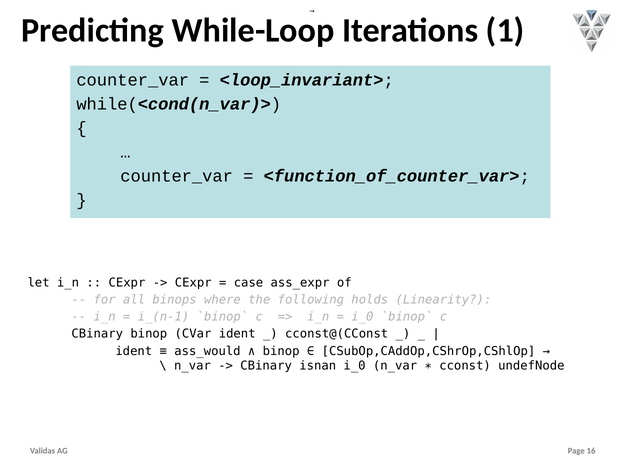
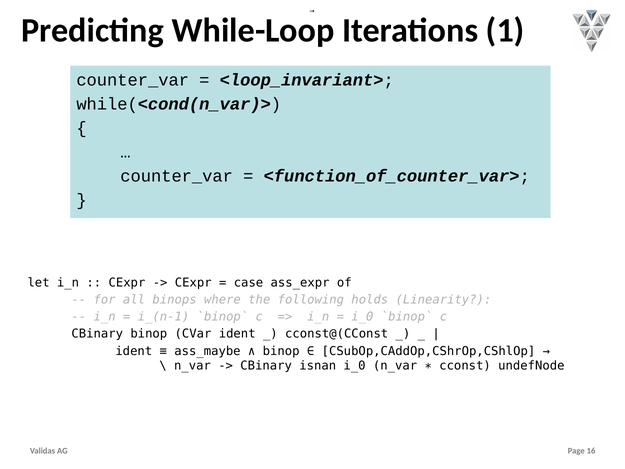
ass_would: ass_would -> ass_maybe (207, 351)
